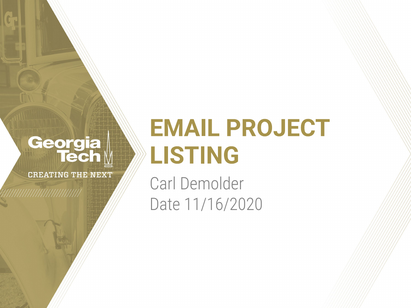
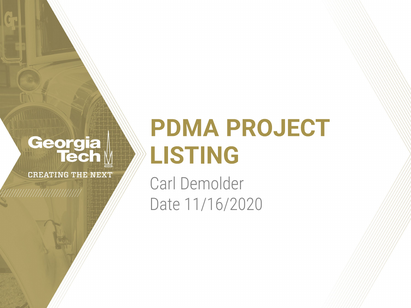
EMAIL: EMAIL -> PDMA (185, 128)
